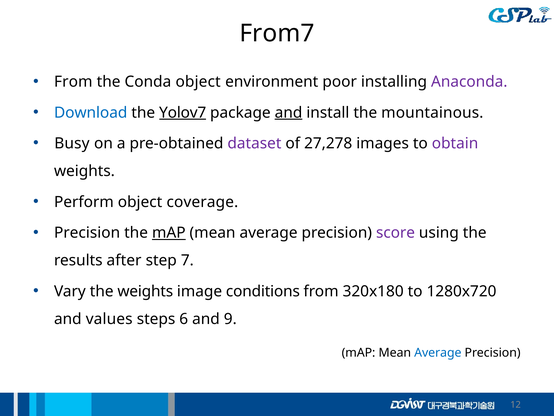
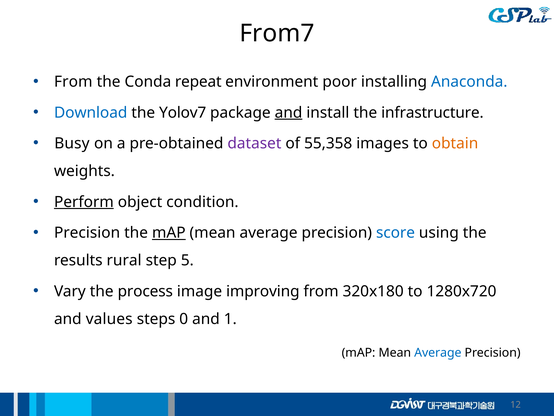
Conda object: object -> repeat (198, 82)
Anaconda colour: purple -> blue (469, 82)
Yolov7 underline: present -> none (183, 113)
mountainous: mountainous -> infrastructure (432, 113)
27,278: 27,278 -> 55,358 (328, 143)
obtain colour: purple -> orange (455, 143)
Perform underline: none -> present (84, 202)
coverage: coverage -> condition (202, 202)
score colour: purple -> blue (396, 233)
after: after -> rural (124, 260)
7: 7 -> 5 (187, 260)
the weights: weights -> process (145, 291)
conditions: conditions -> improving (263, 291)
6: 6 -> 0 (184, 319)
9: 9 -> 1 (230, 319)
